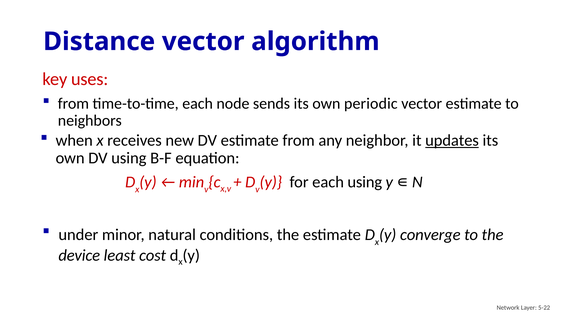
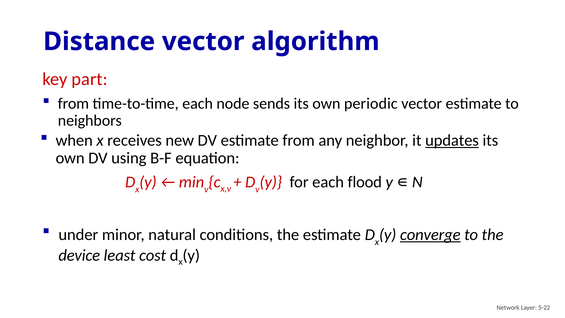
uses: uses -> part (90, 79)
each using: using -> flood (365, 182)
converge underline: none -> present (430, 235)
